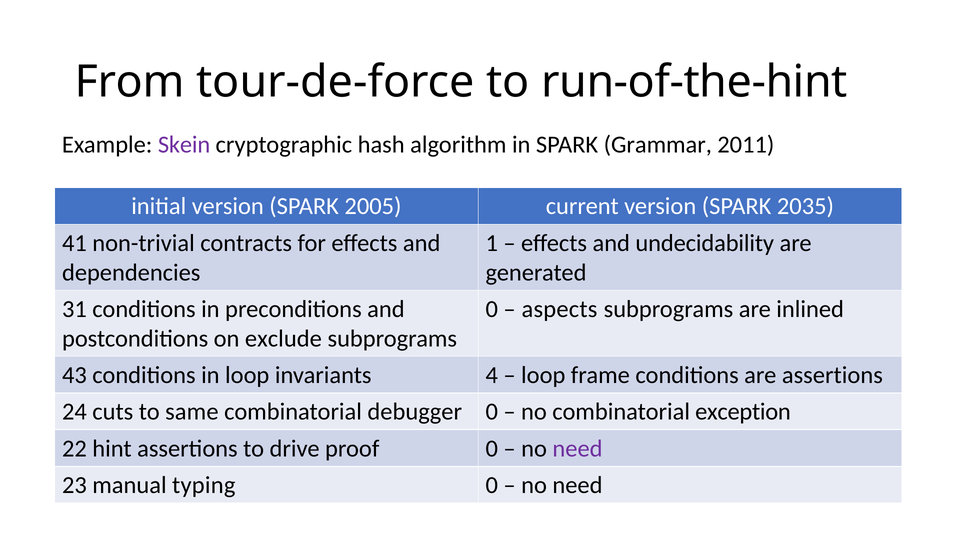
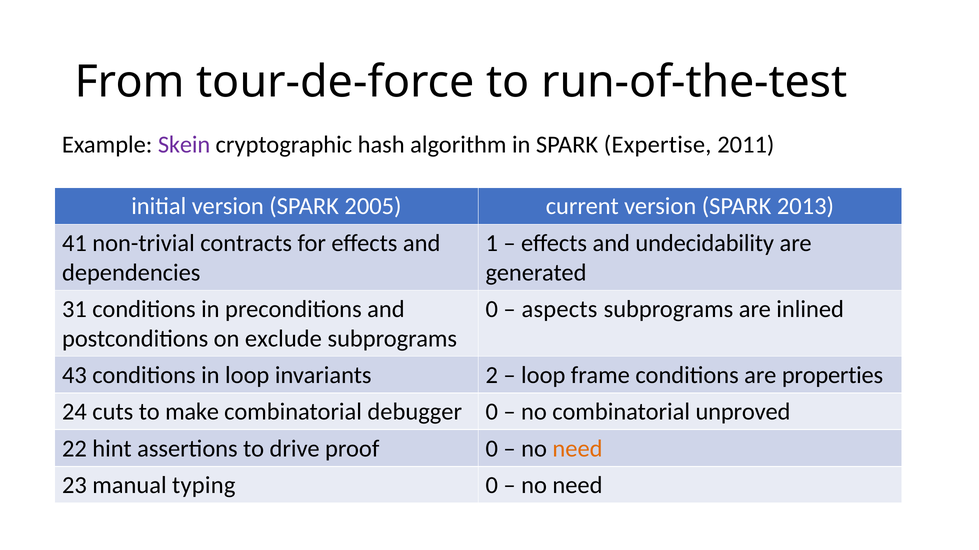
run-of-the-hint: run-of-the-hint -> run-of-the-test (694, 82)
Grammar: Grammar -> Expertise (658, 145)
2035: 2035 -> 2013 (805, 207)
4: 4 -> 2 (492, 376)
are assertions: assertions -> properties (832, 376)
same: same -> make (192, 412)
exception: exception -> unproved (743, 412)
need colour: purple -> orange (578, 449)
